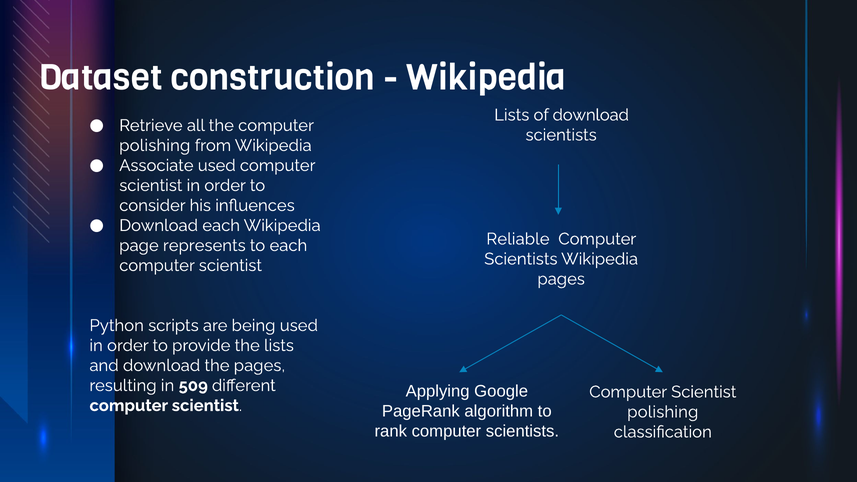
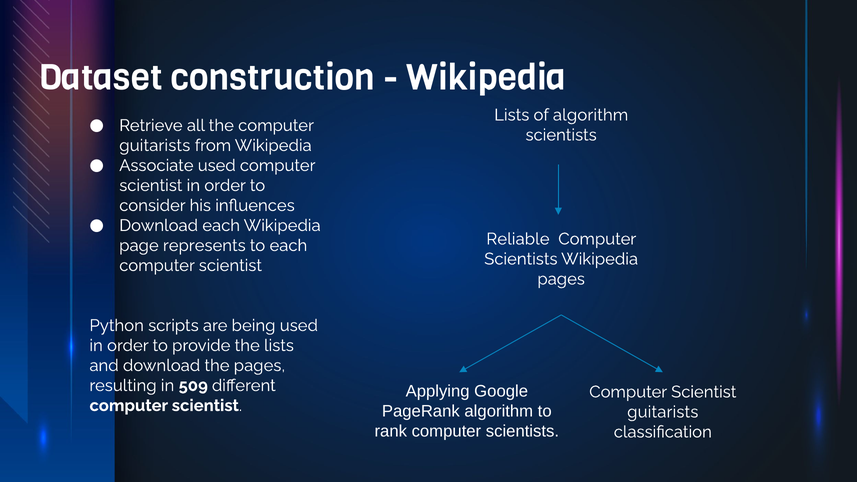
of download: download -> algorithm (591, 115)
polishing: polishing -> guitarists (155, 145)
polishing: polishing -> guitarists (663, 412)
